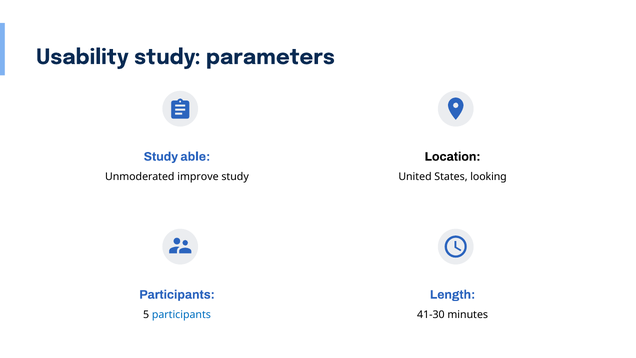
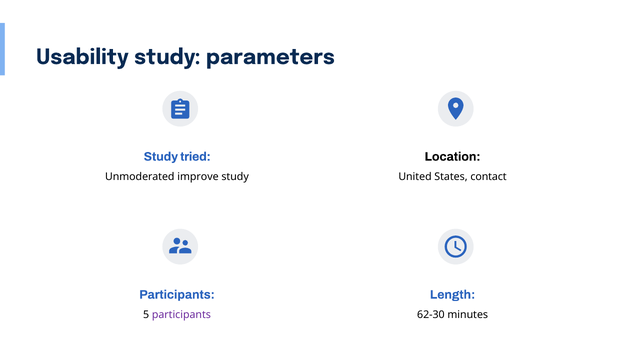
able: able -> tried (195, 156)
looking: looking -> contact (489, 176)
participants colour: blue -> purple (181, 314)
41-30: 41-30 -> 62-30 (431, 314)
